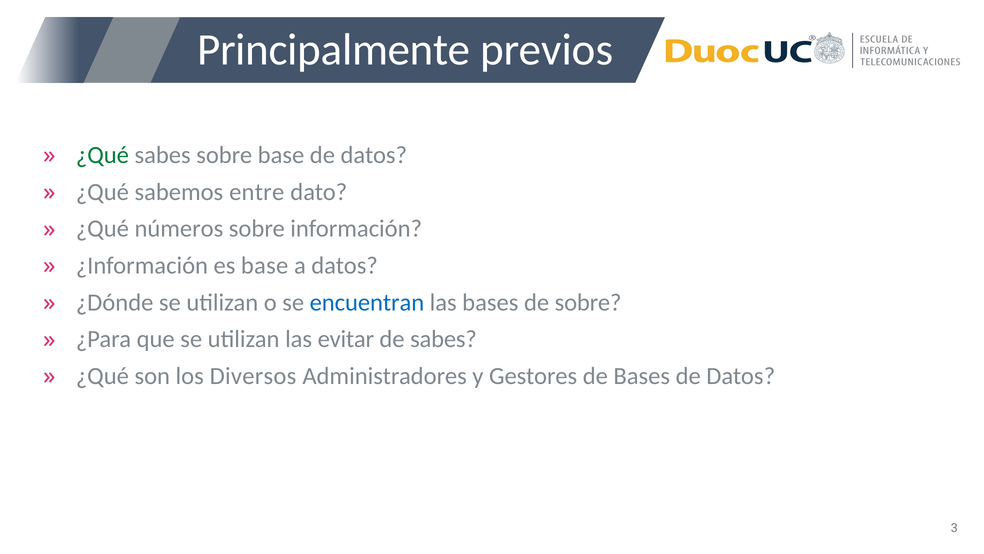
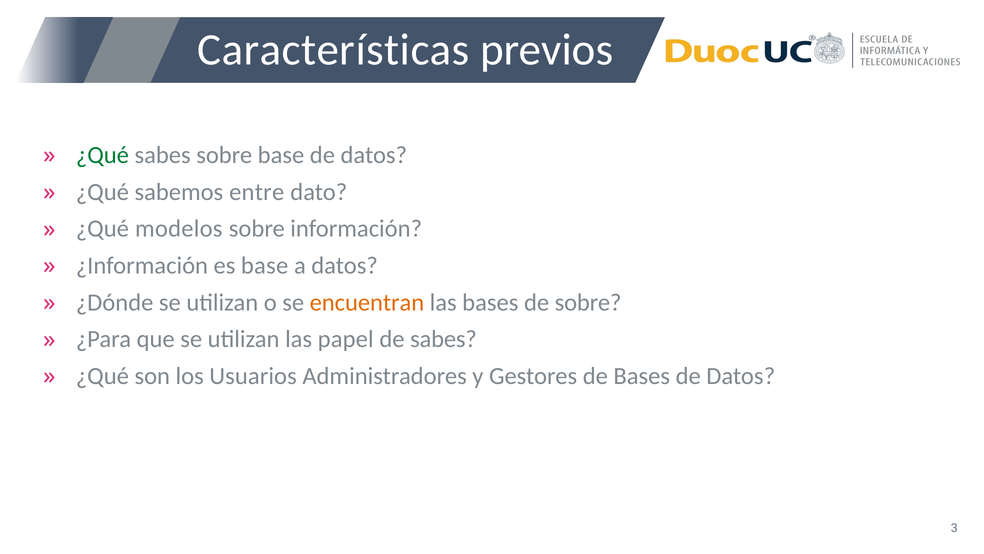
Principalmente: Principalmente -> Características (333, 50)
números: números -> modelos (179, 229)
encuentran colour: blue -> orange (367, 302)
evitar: evitar -> papel (346, 339)
Diversos: Diversos -> Usuarios (253, 376)
